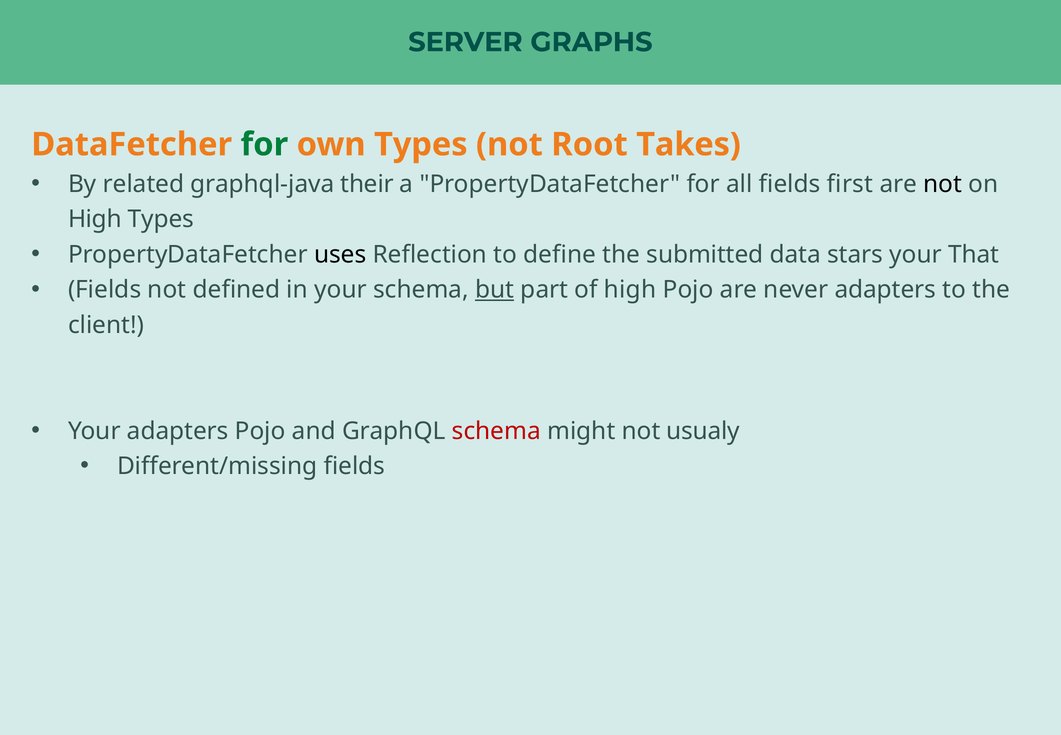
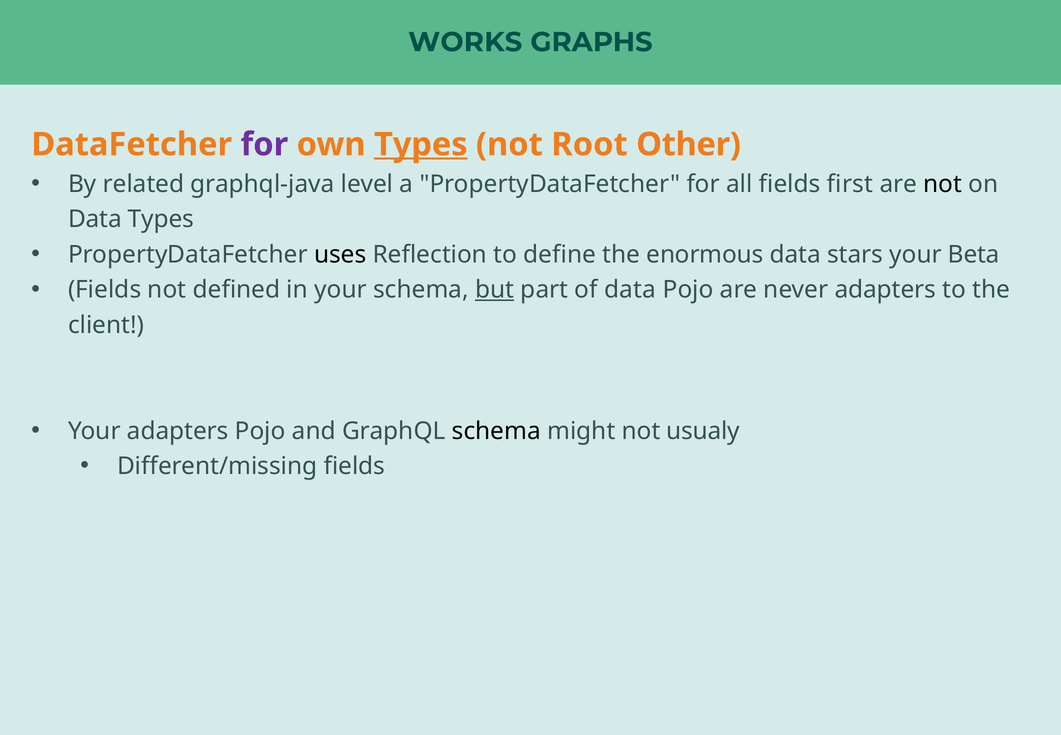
SERVER: SERVER -> WORKS (465, 42)
for colour: green -> purple (264, 144)
Types underline: none -> present (421, 144)
Takes: Takes -> Other (689, 144)
their: their -> level (367, 184)
High: High -> Data (95, 219)
submitted: submitted -> enormous (705, 254)
That: That -> Beta (974, 254)
of high: high -> data (630, 290)
schema colour: red -> black (496, 431)
